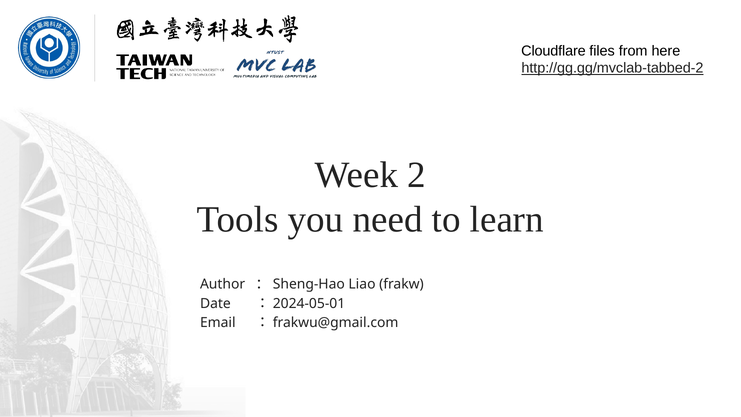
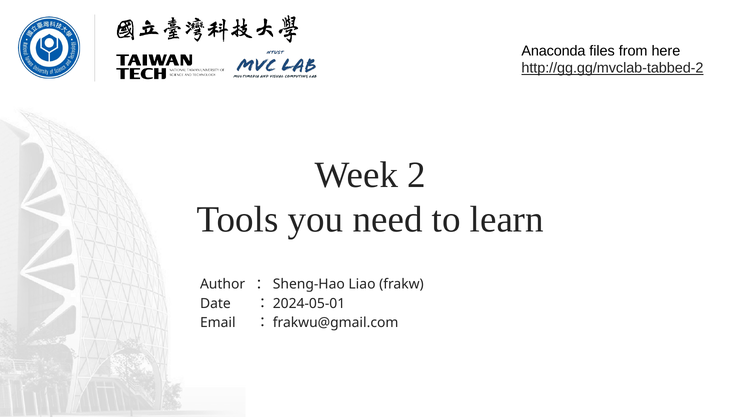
Cloudflare: Cloudflare -> Anaconda (553, 51)
